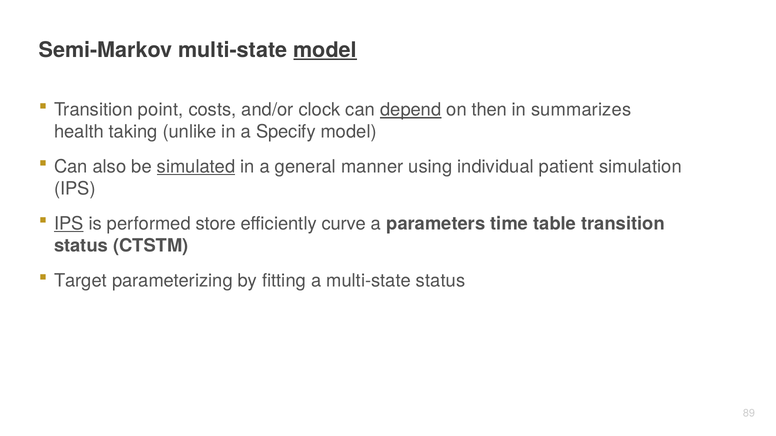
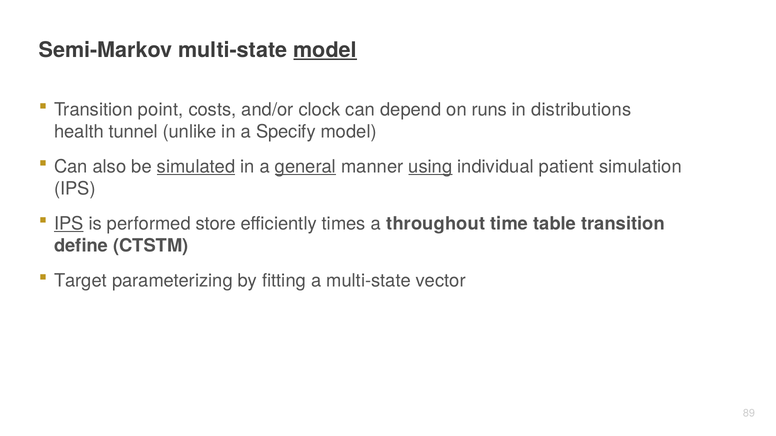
depend underline: present -> none (411, 110)
then: then -> runs (489, 110)
summarizes: summarizes -> distributions (581, 110)
taking: taking -> tunnel (133, 132)
general underline: none -> present (305, 167)
using underline: none -> present (430, 167)
curve: curve -> times (344, 224)
parameters: parameters -> throughout (436, 224)
status: status -> define (81, 246)
multi-state status: status -> vector (441, 281)
